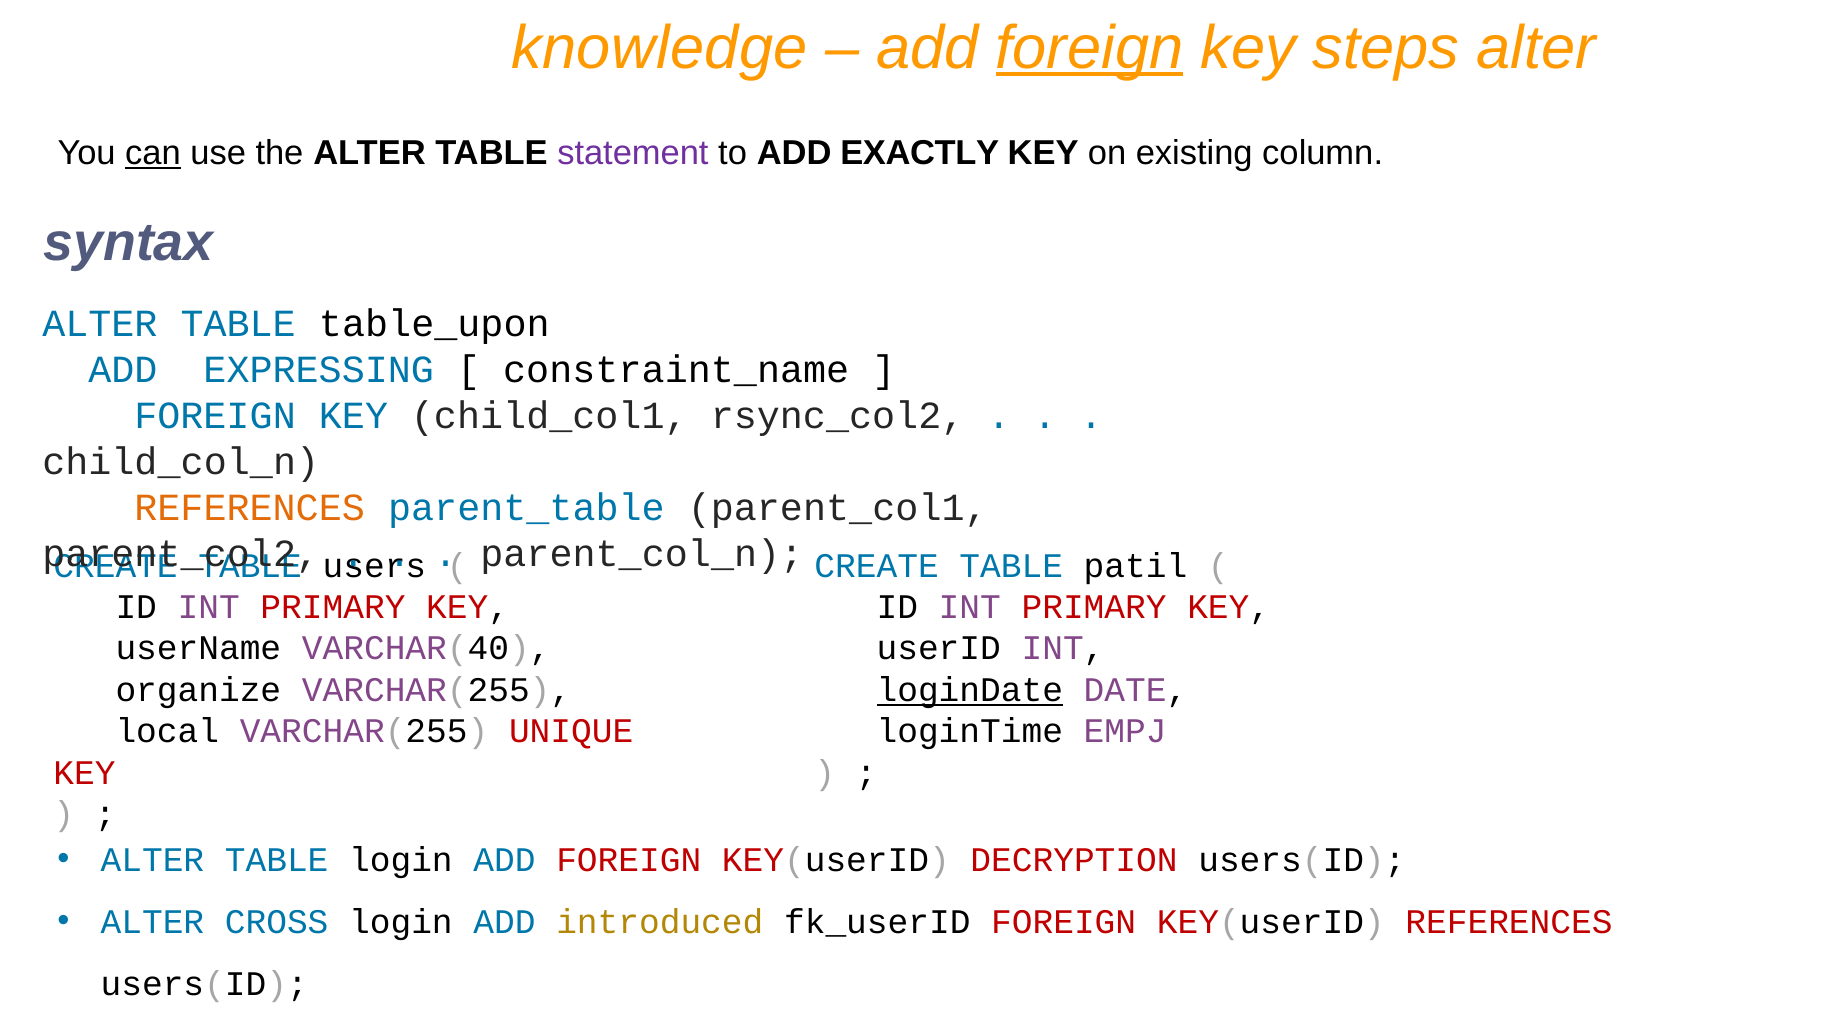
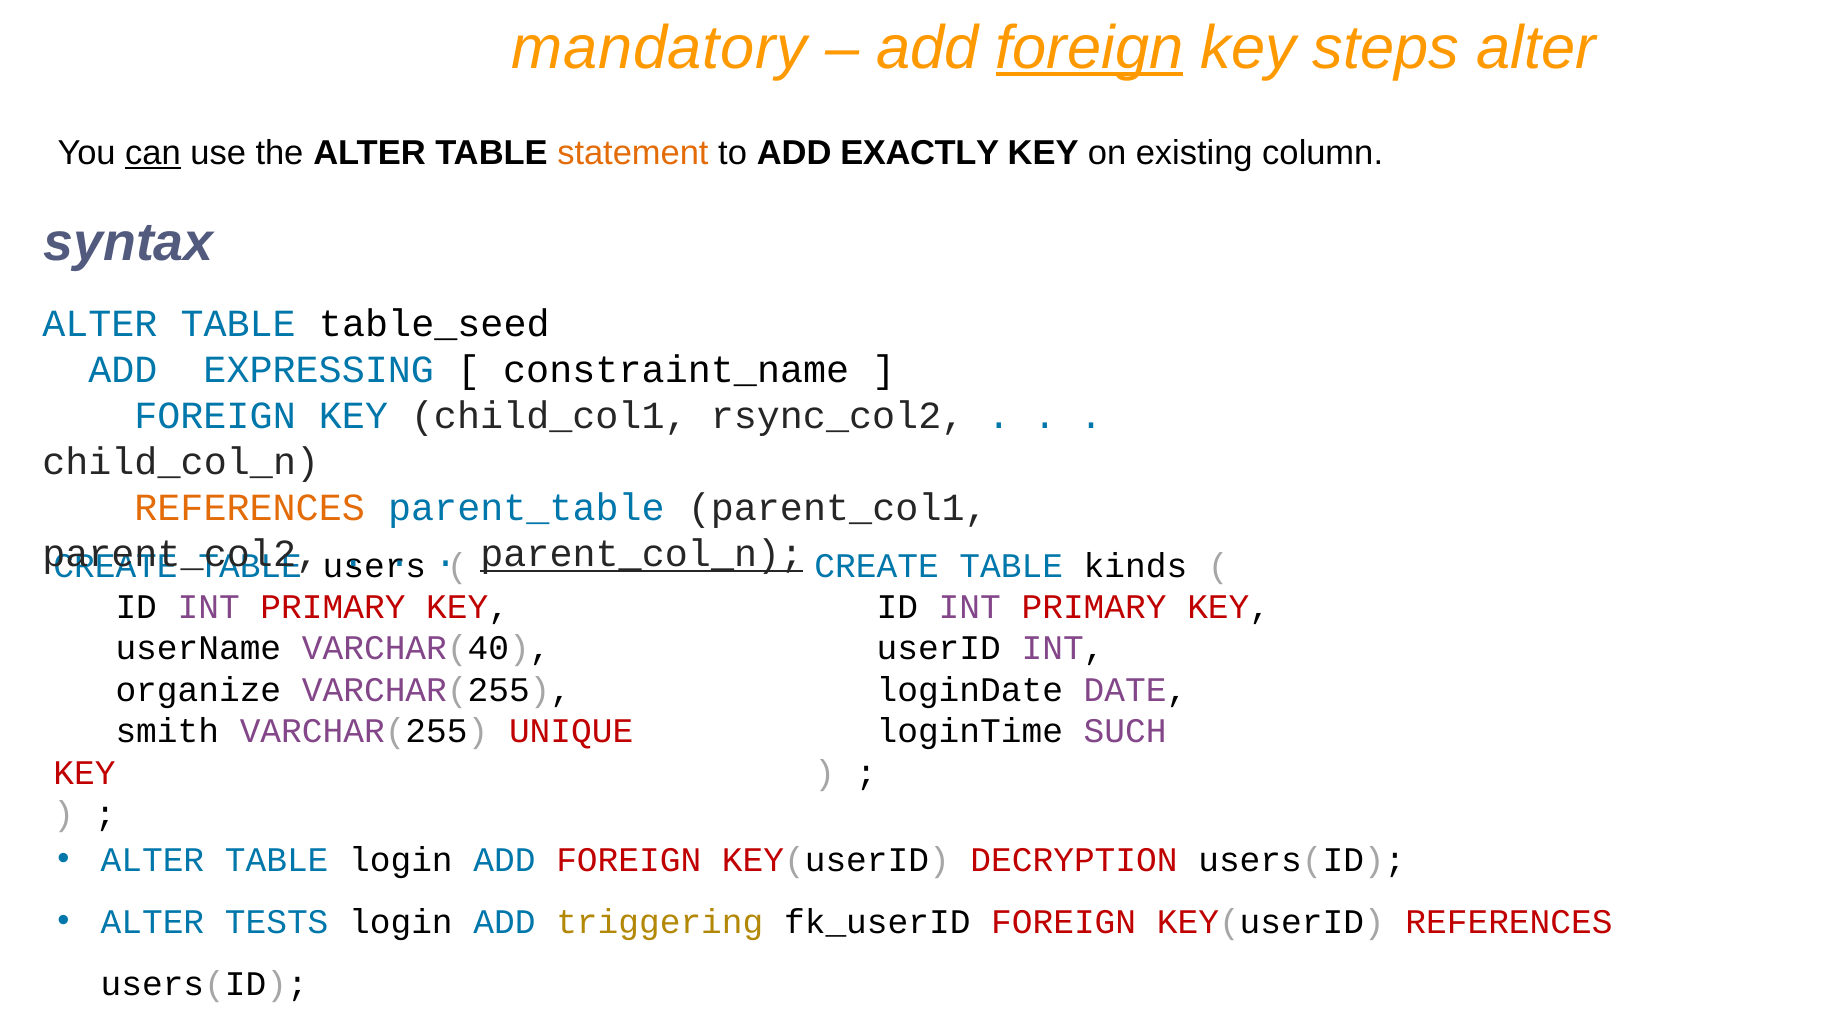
knowledge: knowledge -> mandatory (659, 48)
statement colour: purple -> orange (633, 153)
table_upon: table_upon -> table_seed (434, 324)
parent_col_n underline: none -> present (642, 554)
patil: patil -> kinds (1135, 565)
loginDate underline: present -> none (970, 690)
local: local -> smith (167, 731)
EMPJ: EMPJ -> SUCH (1125, 731)
CROSS: CROSS -> TESTS (277, 922)
introduced: introduced -> triggering (660, 922)
